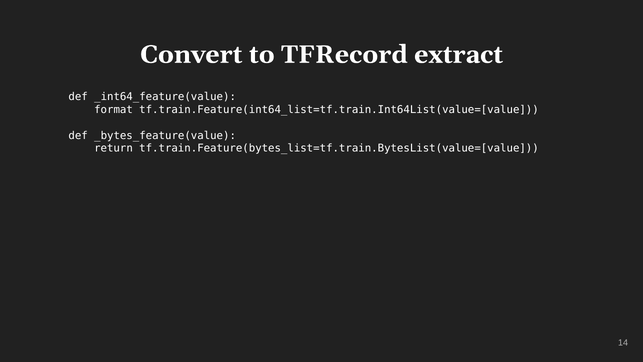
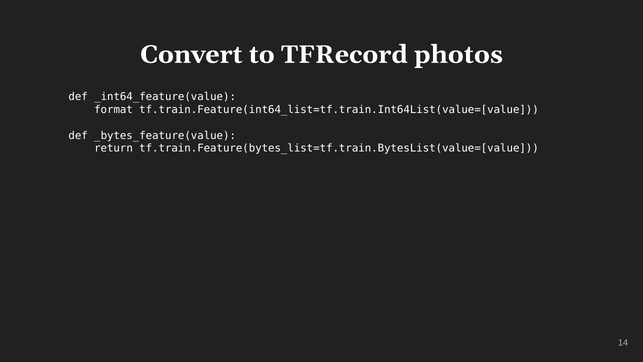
extract: extract -> photos (458, 54)
